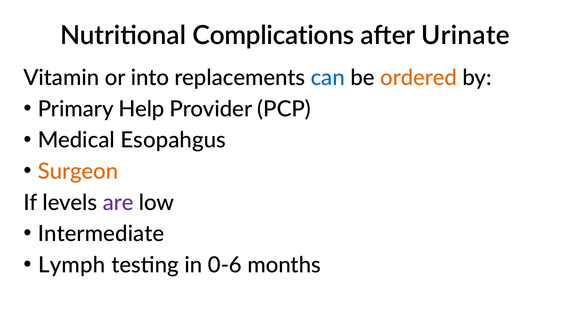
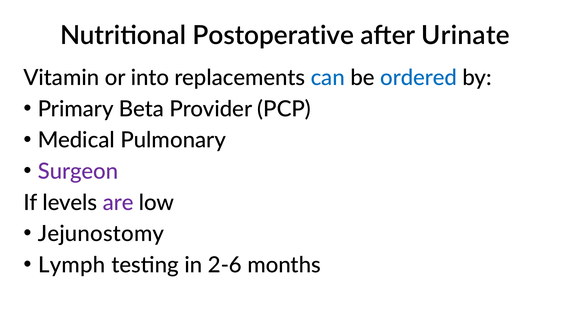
Complications: Complications -> Postoperative (273, 35)
ordered colour: orange -> blue (419, 78)
Help: Help -> Beta (141, 109)
Esopahgus: Esopahgus -> Pulmonary (173, 140)
Surgeon colour: orange -> purple (78, 171)
Intermediate: Intermediate -> Jejunostomy (101, 234)
0-6: 0-6 -> 2-6 (225, 265)
